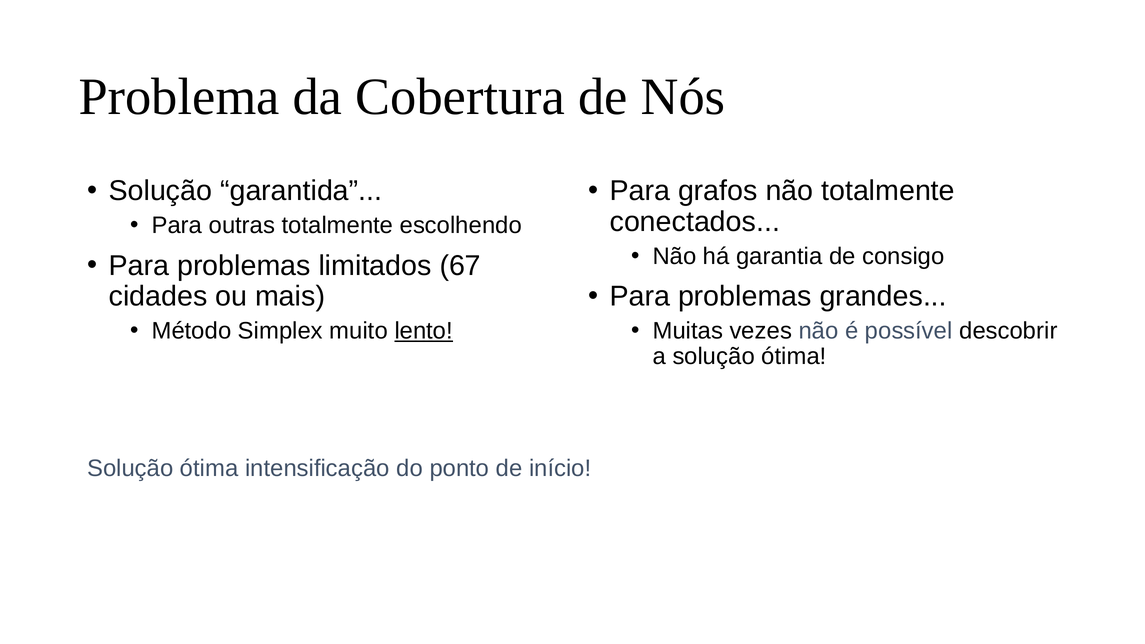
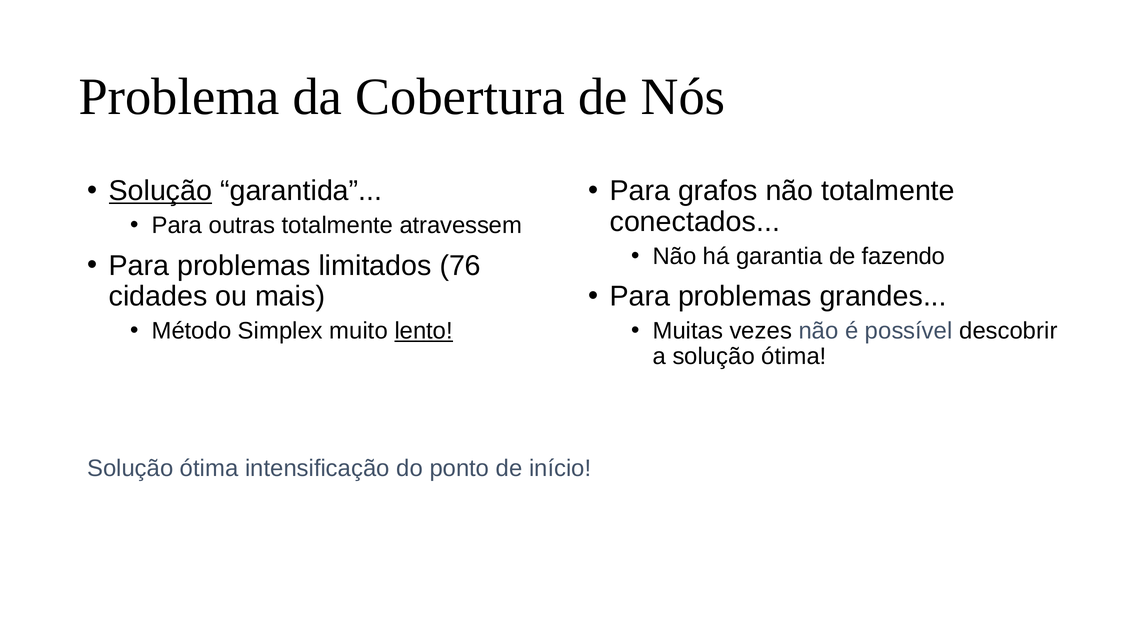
Solução underline: none -> present (160, 191)
escolhendo: escolhendo -> atravessem (461, 225)
consigo: consigo -> fazendo (903, 256)
67: 67 -> 76 (460, 266)
